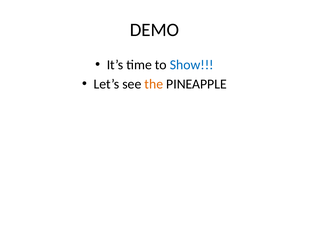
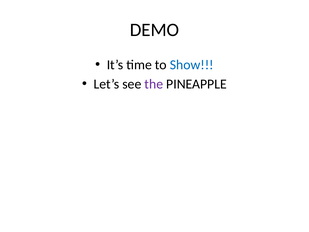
the colour: orange -> purple (154, 84)
